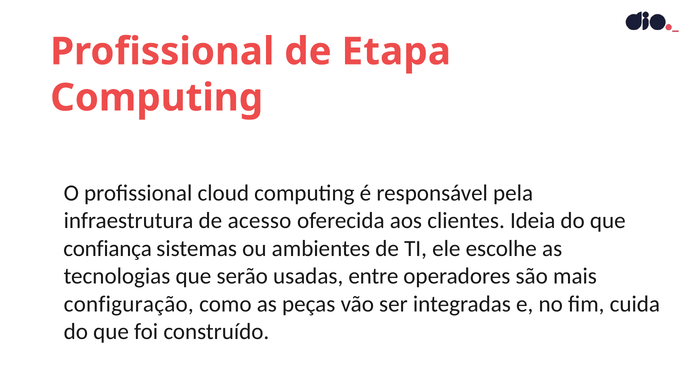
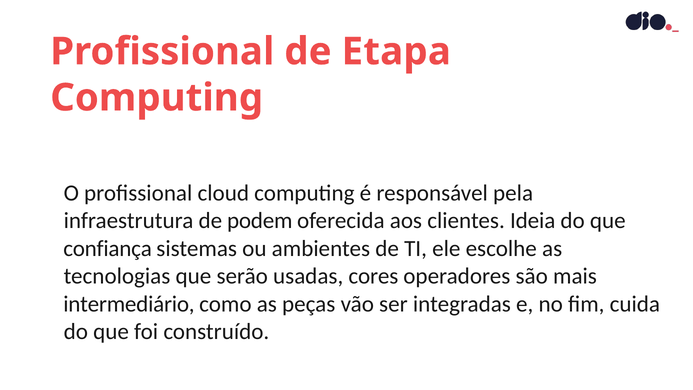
acesso: acesso -> podem (260, 221)
entre: entre -> cores (373, 276)
configuração: configuração -> intermediário (129, 304)
